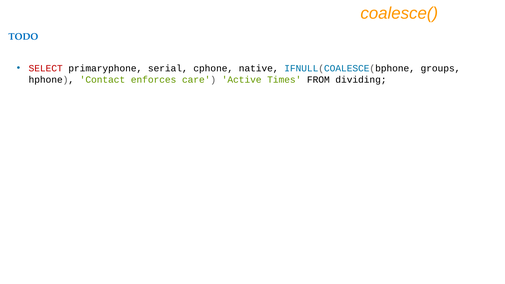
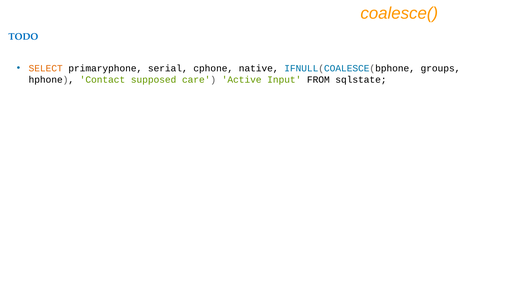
SELECT colour: red -> orange (46, 68)
enforces: enforces -> supposed (154, 80)
Times: Times -> Input (284, 80)
dividing: dividing -> sqlstate (361, 80)
